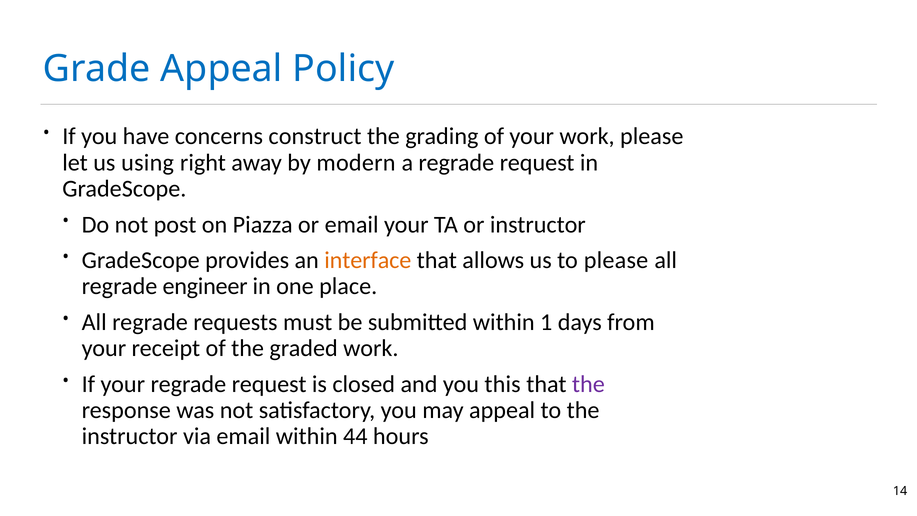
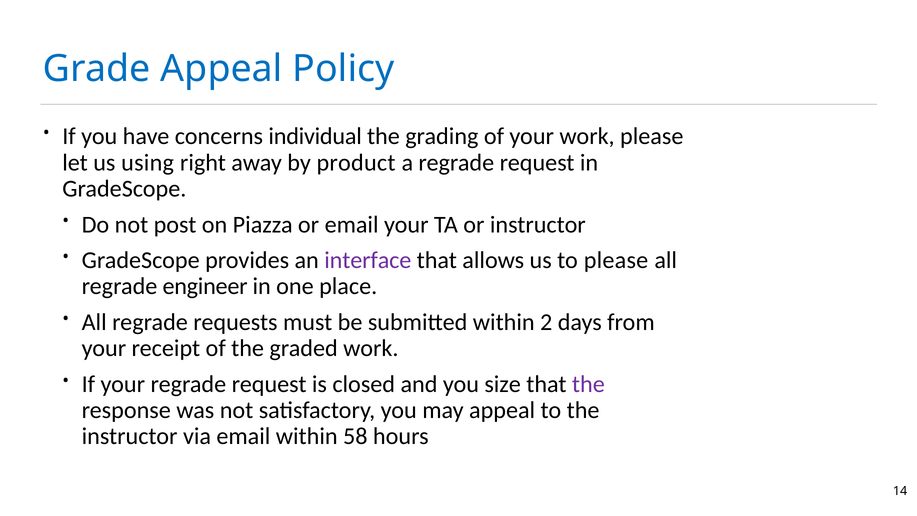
construct: construct -> individual (315, 136)
modern: modern -> product (356, 163)
interface colour: orange -> purple (368, 260)
1: 1 -> 2 (546, 322)
this: this -> size (503, 384)
44: 44 -> 58 (355, 436)
